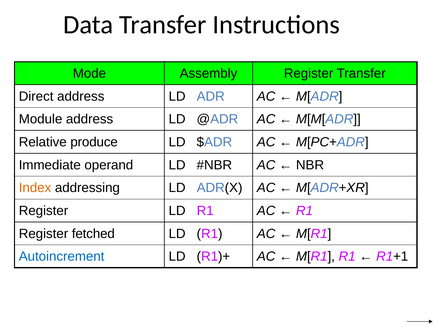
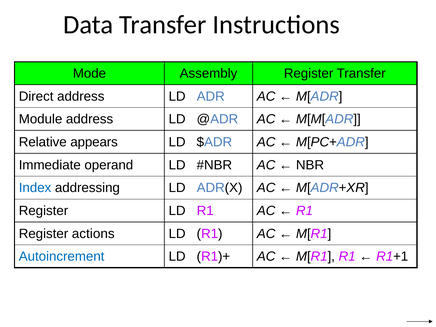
produce: produce -> appears (94, 142)
Index colour: orange -> blue (35, 188)
fetched: fetched -> actions (93, 234)
